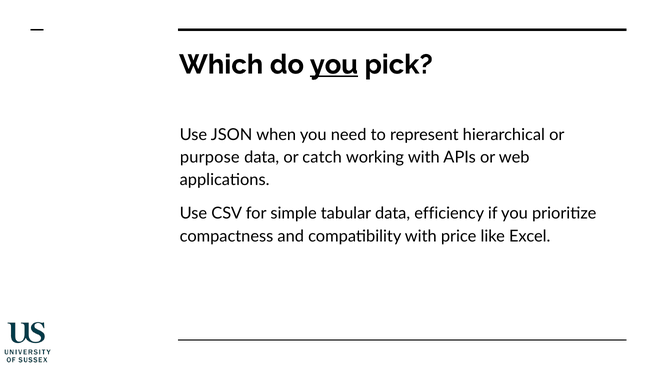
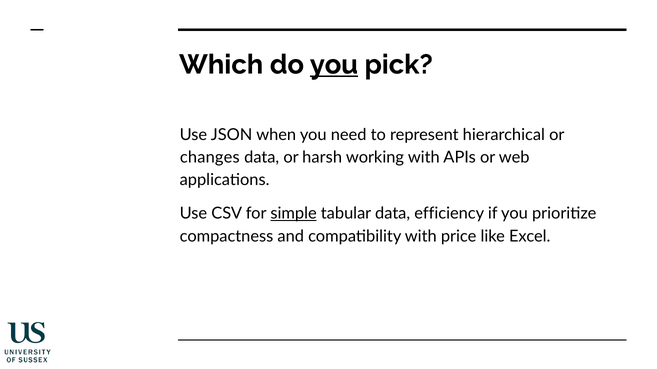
purpose: purpose -> changes (210, 158)
catch: catch -> harsh (322, 158)
simple underline: none -> present (294, 214)
